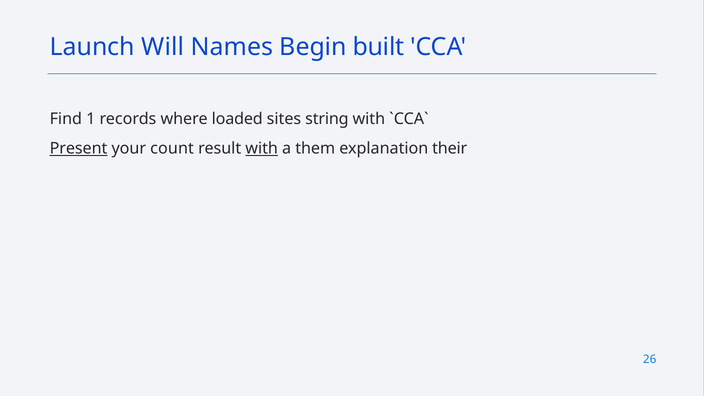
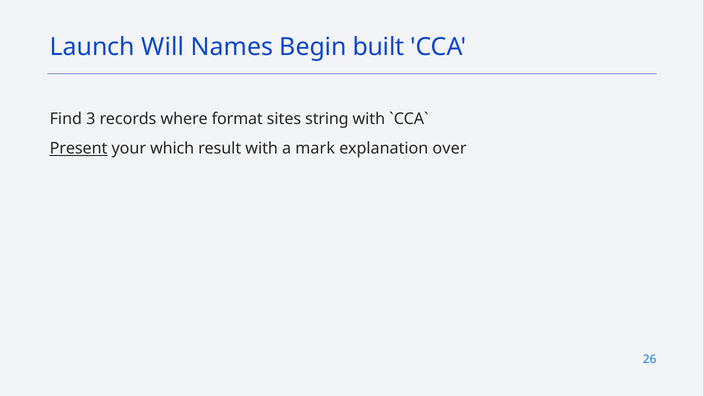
1: 1 -> 3 (91, 119)
loaded: loaded -> format (237, 119)
count: count -> which (172, 148)
with underline: present -> none (262, 148)
them: them -> mark (315, 148)
their: their -> over (450, 148)
